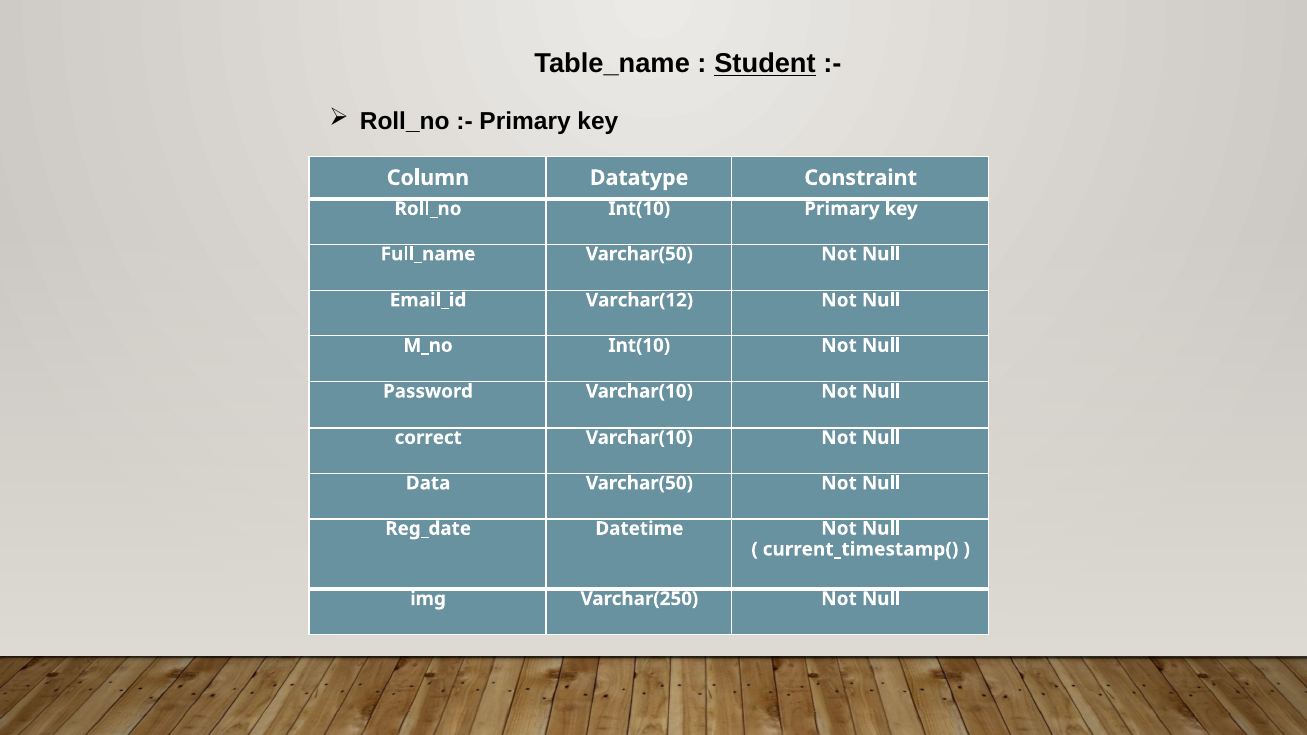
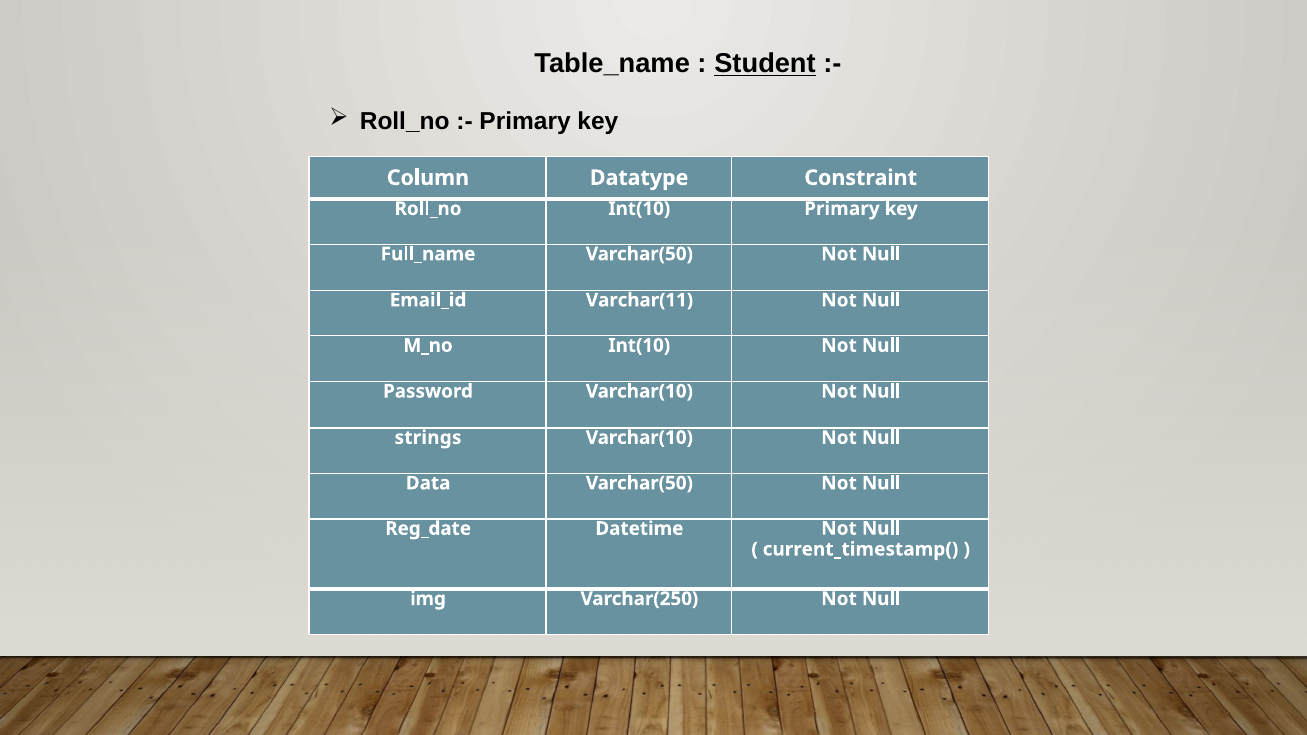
Varchar(12: Varchar(12 -> Varchar(11 (639, 300)
correct: correct -> strings (428, 438)
